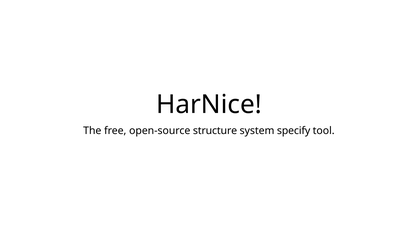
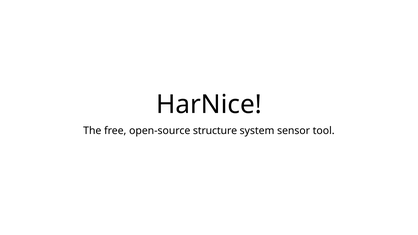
specify: specify -> sensor (294, 131)
